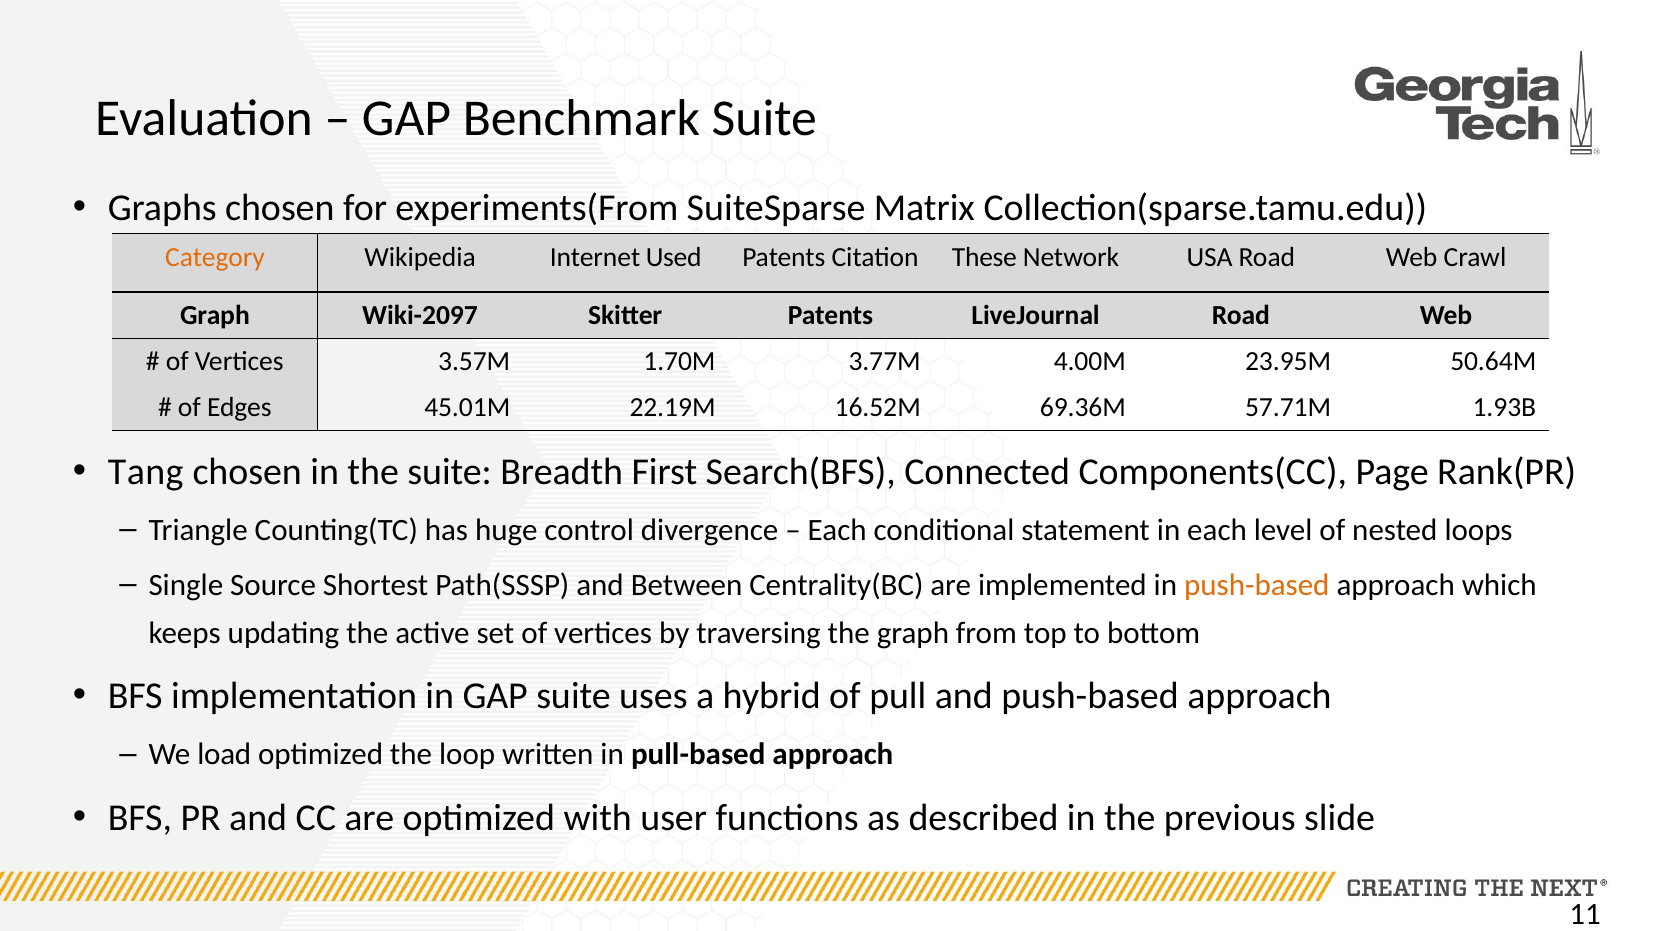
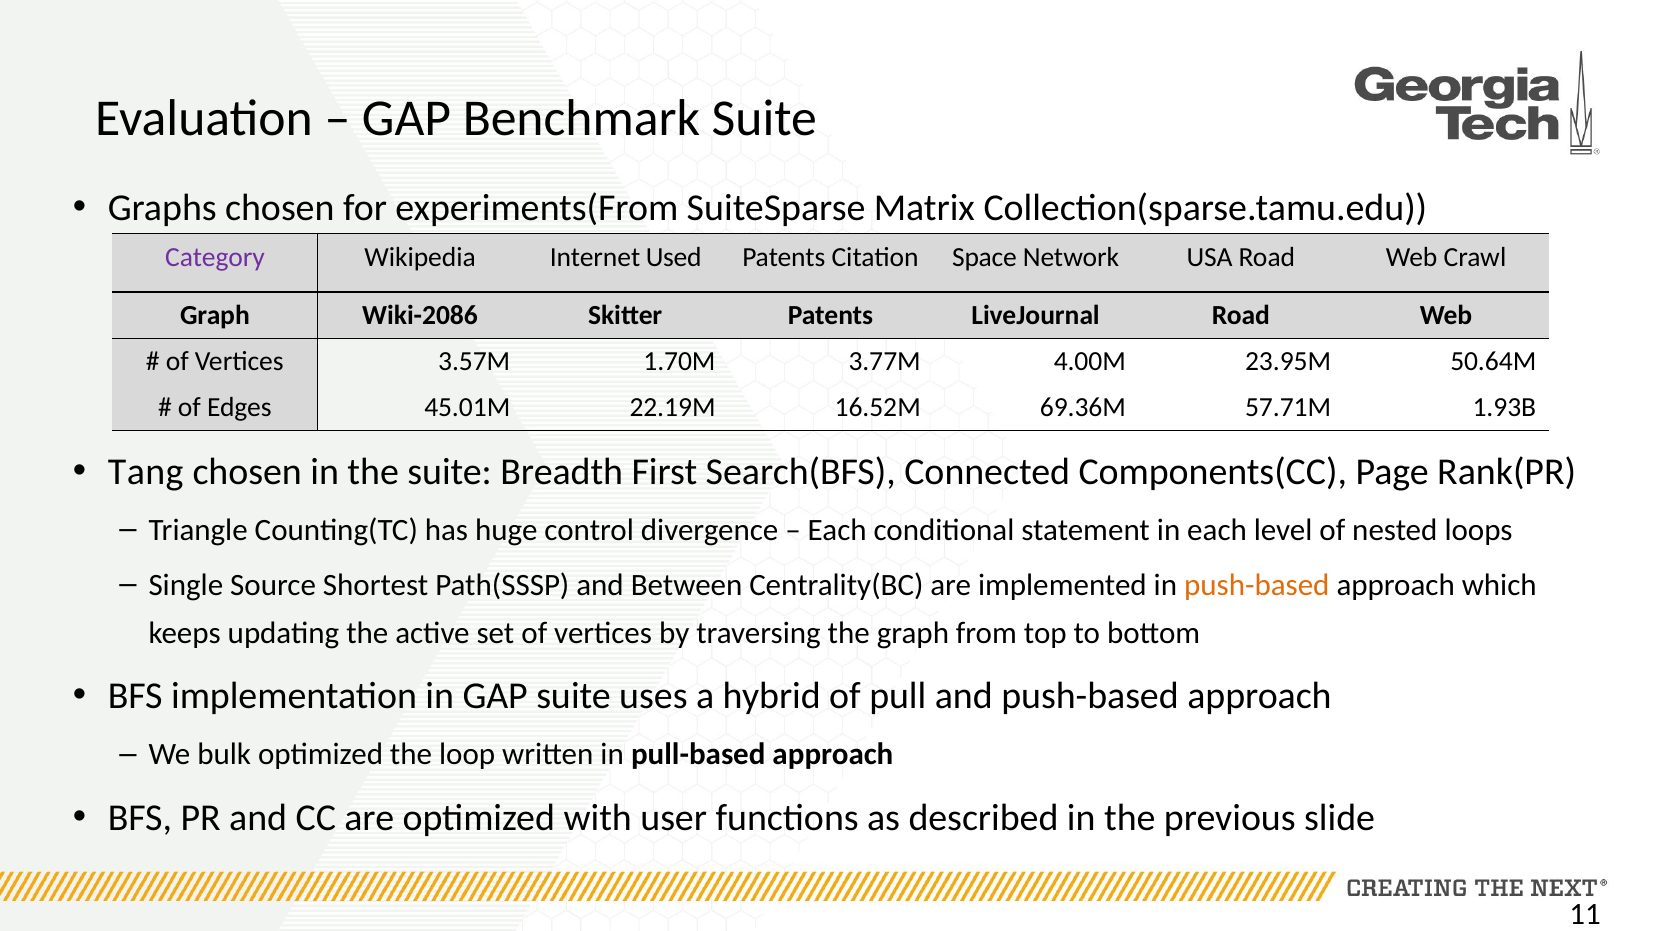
Category colour: orange -> purple (215, 257)
These: These -> Space (984, 257)
Wiki-2097: Wiki-2097 -> Wiki-2086 (420, 315)
load: load -> bulk (224, 755)
